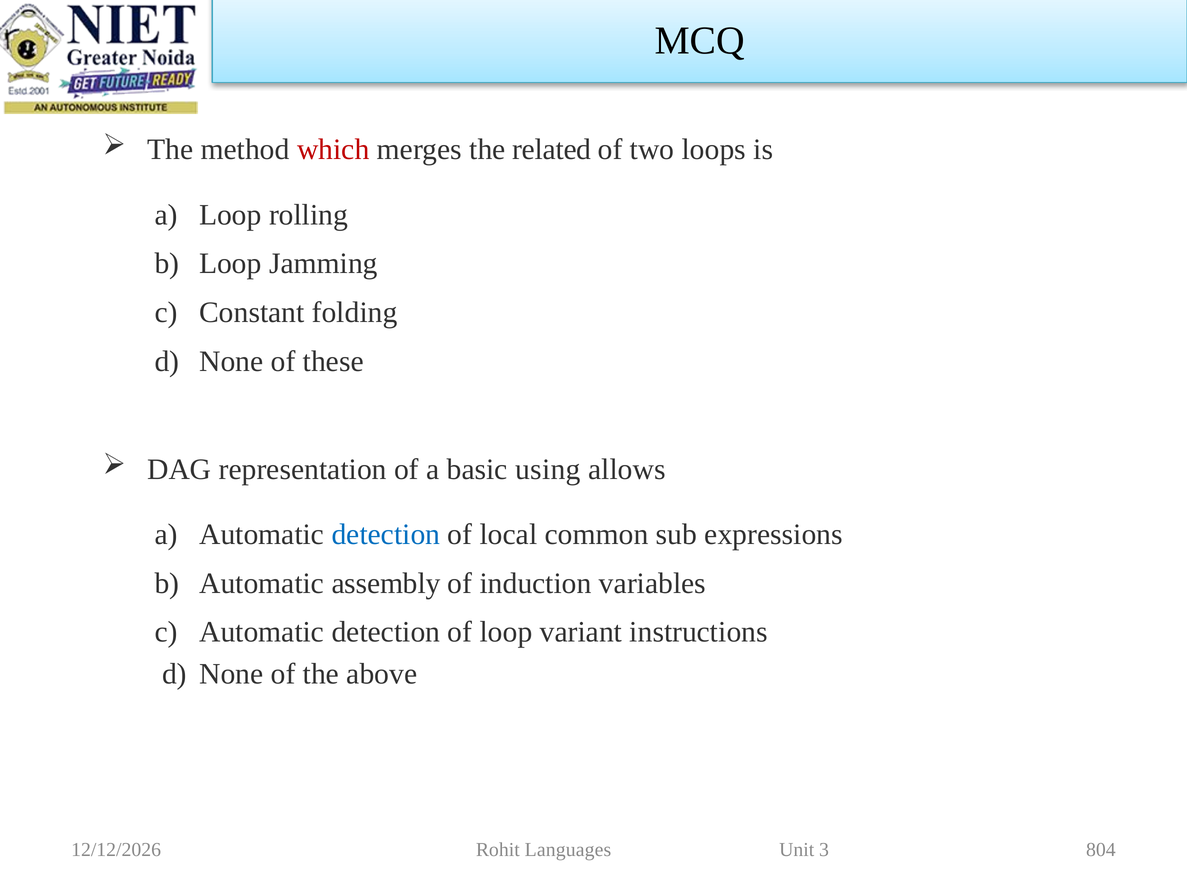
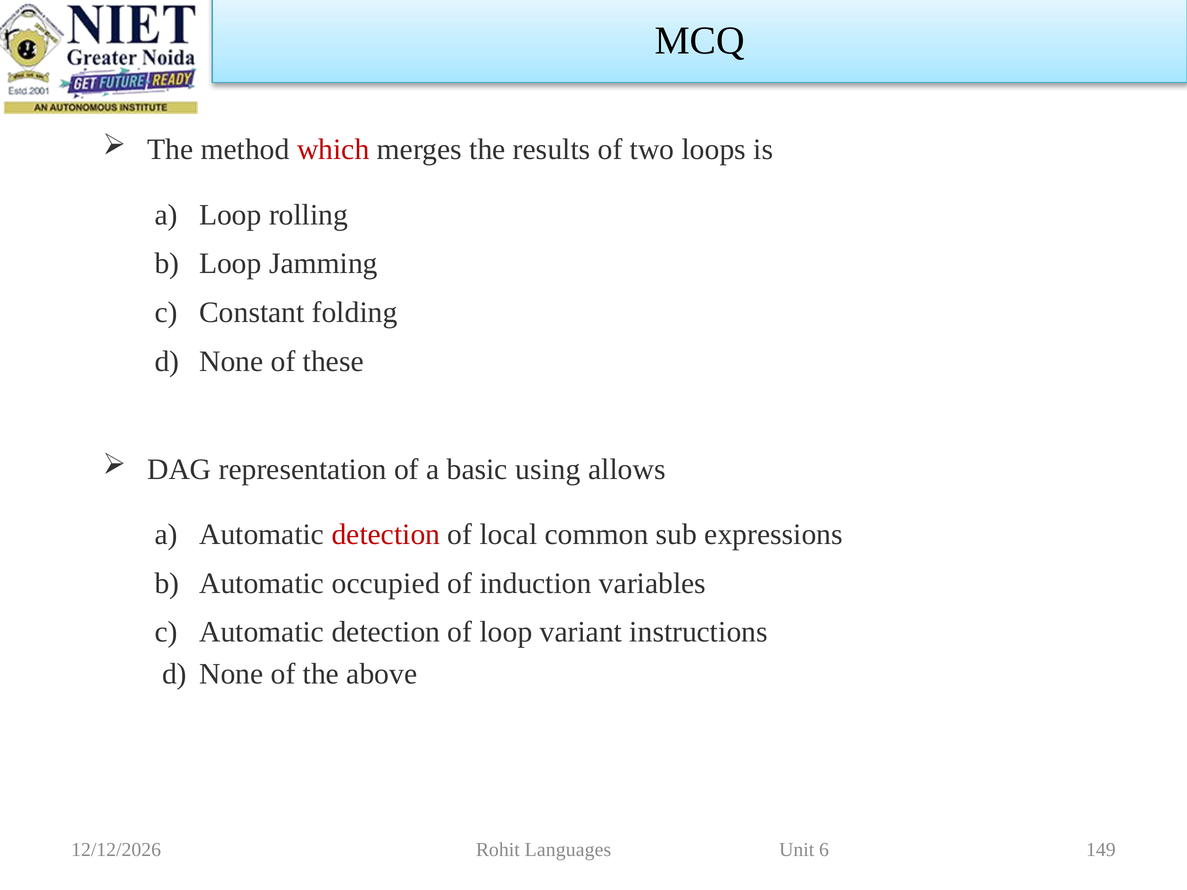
related: related -> results (552, 150)
detection colour: blue -> red (386, 535)
assembly: assembly -> occupied (386, 584)
3: 3 -> 6 (824, 850)
804: 804 -> 149 (1101, 850)
